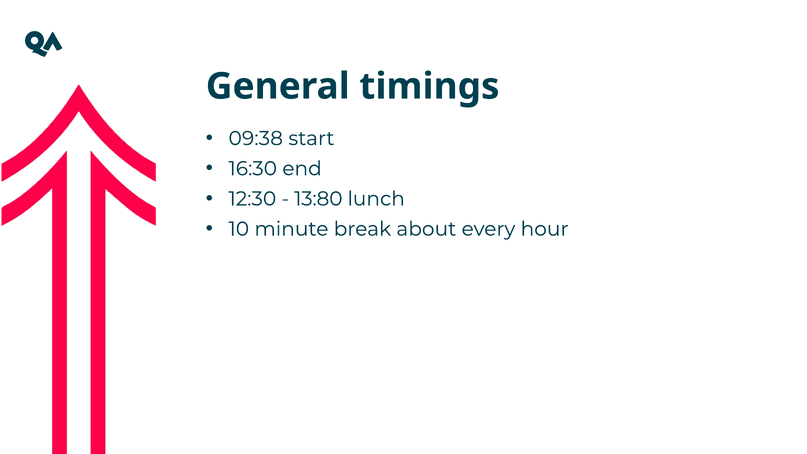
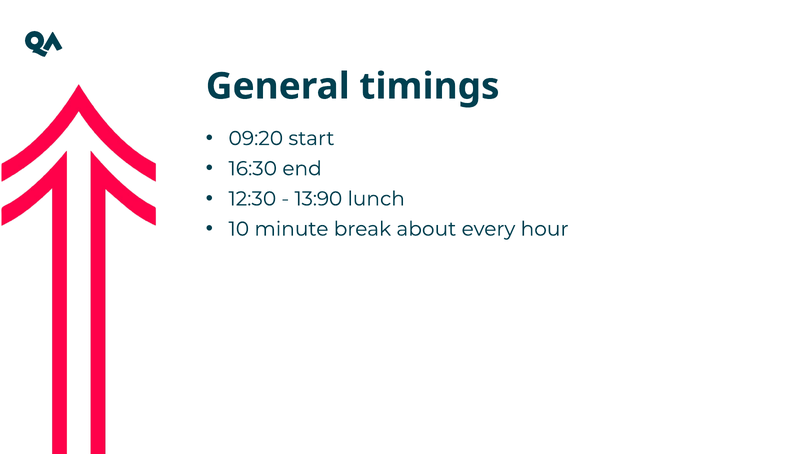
09:38: 09:38 -> 09:20 (256, 138)
13:80: 13:80 -> 13:90 (318, 199)
